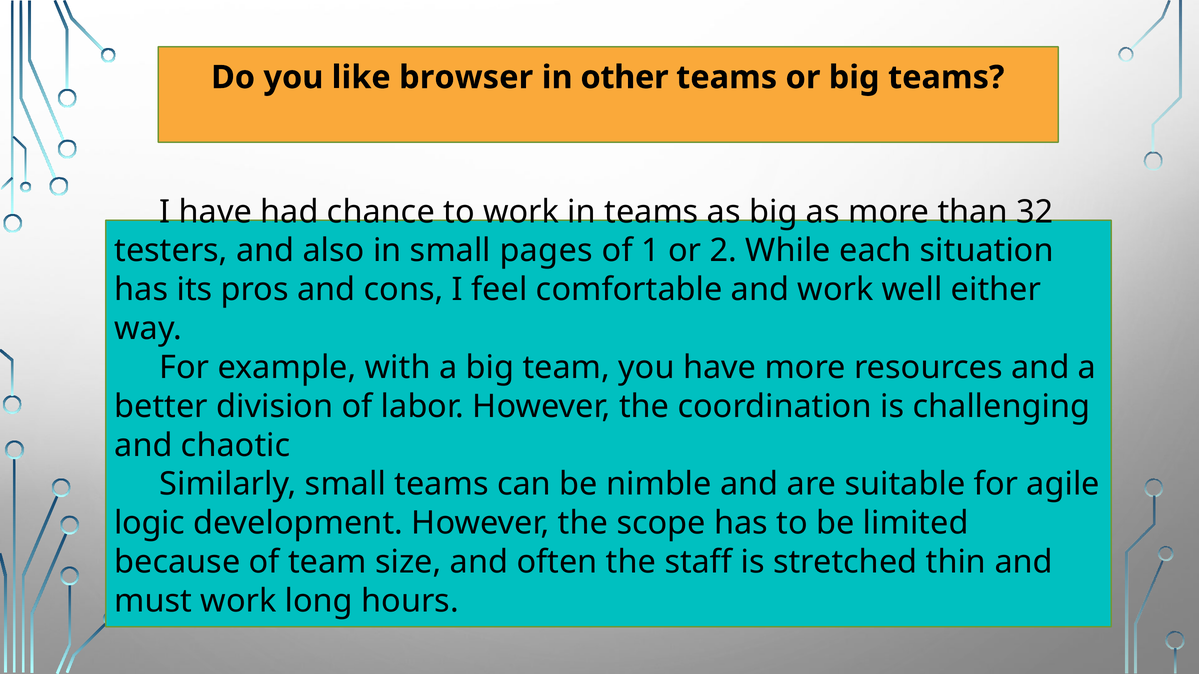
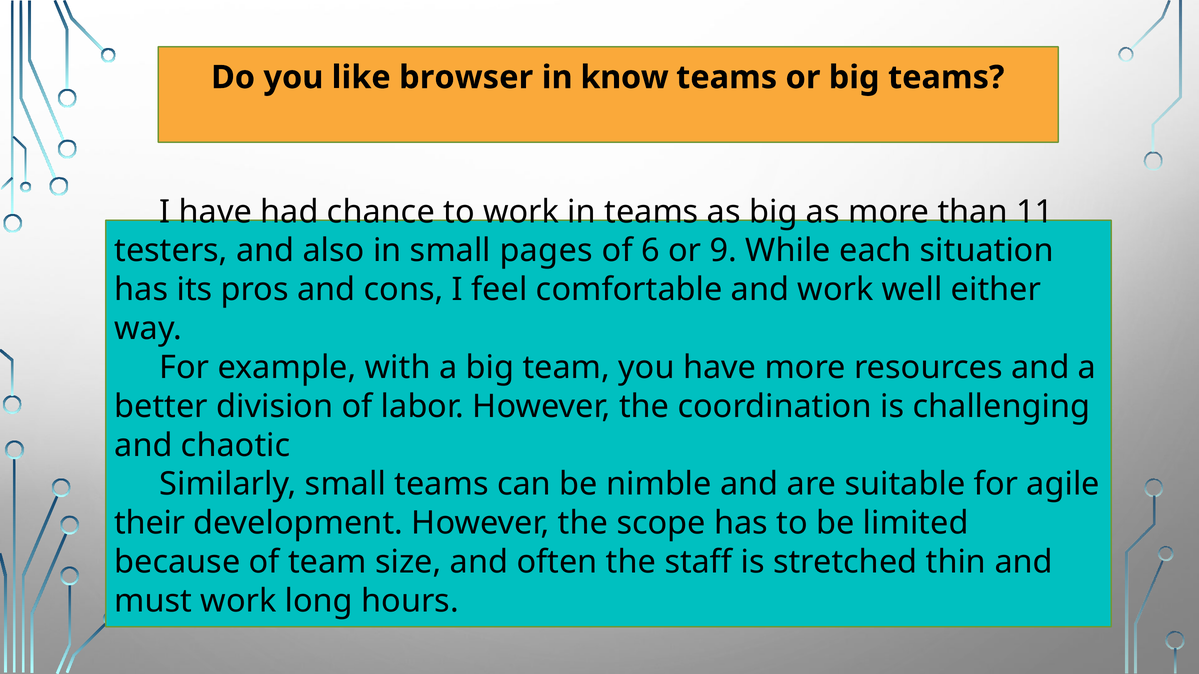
other: other -> know (625, 77)
32: 32 -> 11 (1035, 212)
1: 1 -> 6 (651, 251)
2: 2 -> 9 (723, 251)
logic: logic -> their (150, 524)
